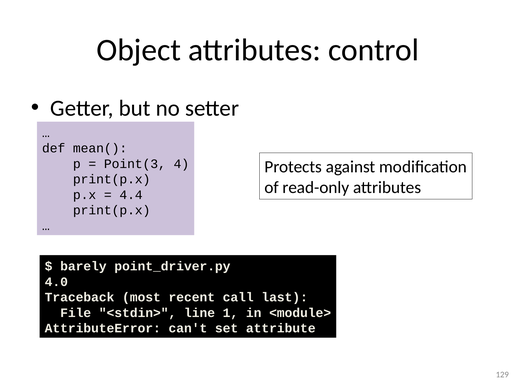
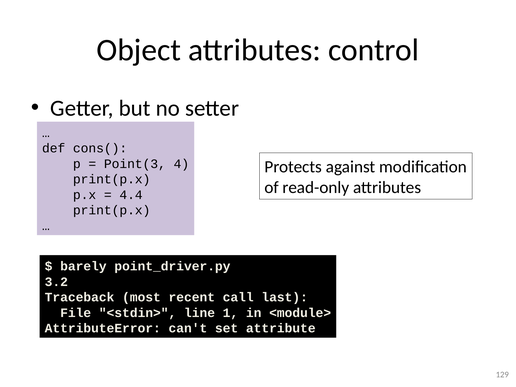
mean(: mean( -> cons( (100, 148)
4.0: 4.0 -> 3.2 (56, 282)
